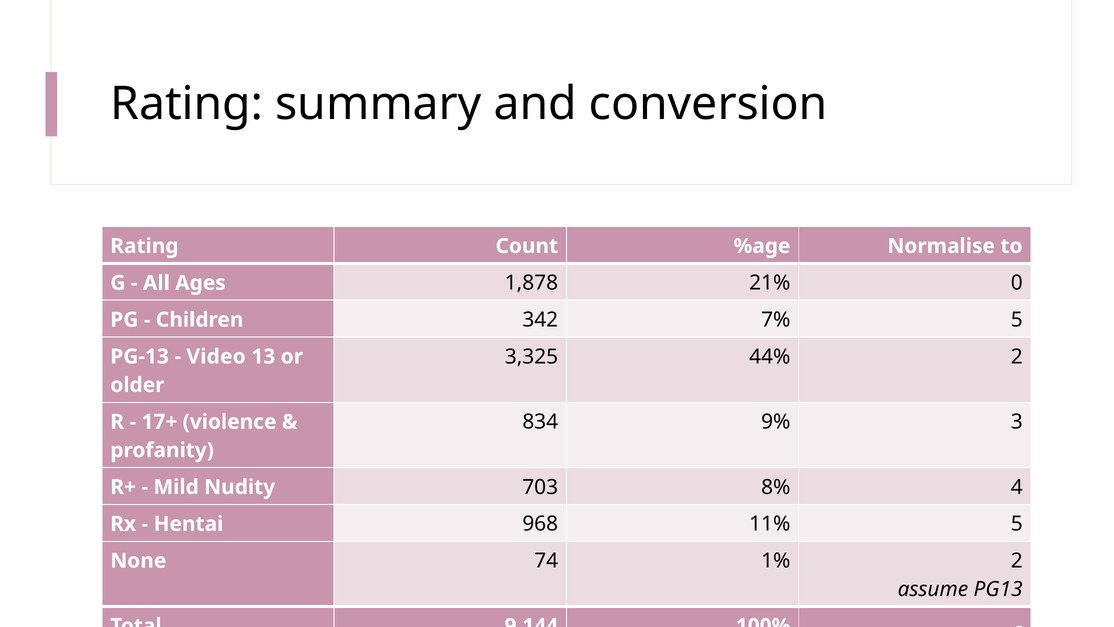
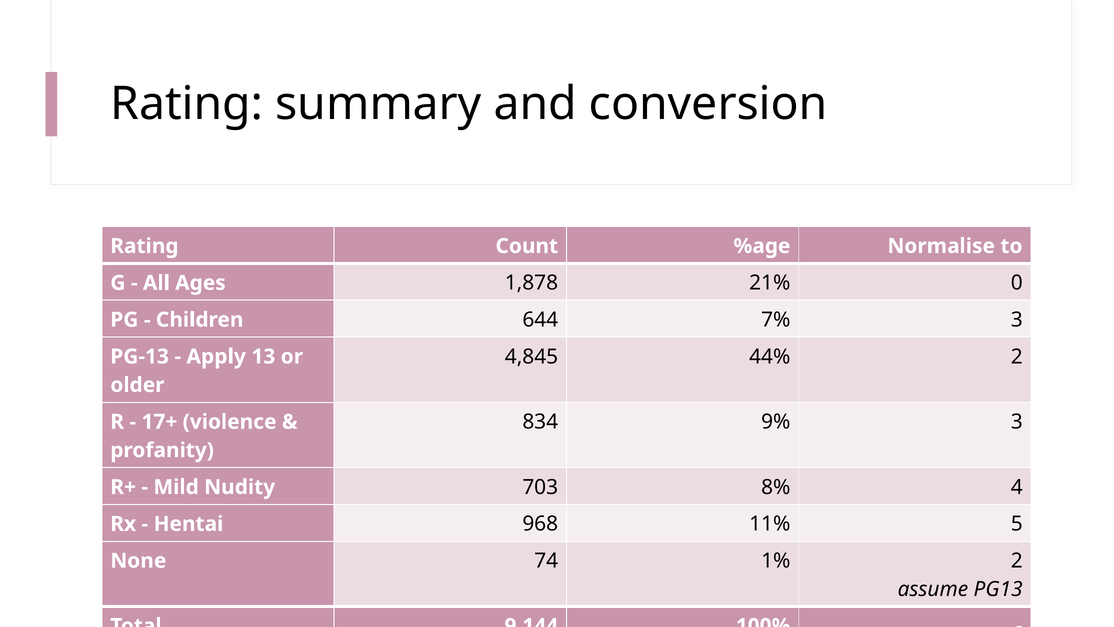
342: 342 -> 644 (540, 320)
7% 5: 5 -> 3 (1017, 320)
3,325: 3,325 -> 4,845 (531, 356)
Video: Video -> Apply (216, 356)
